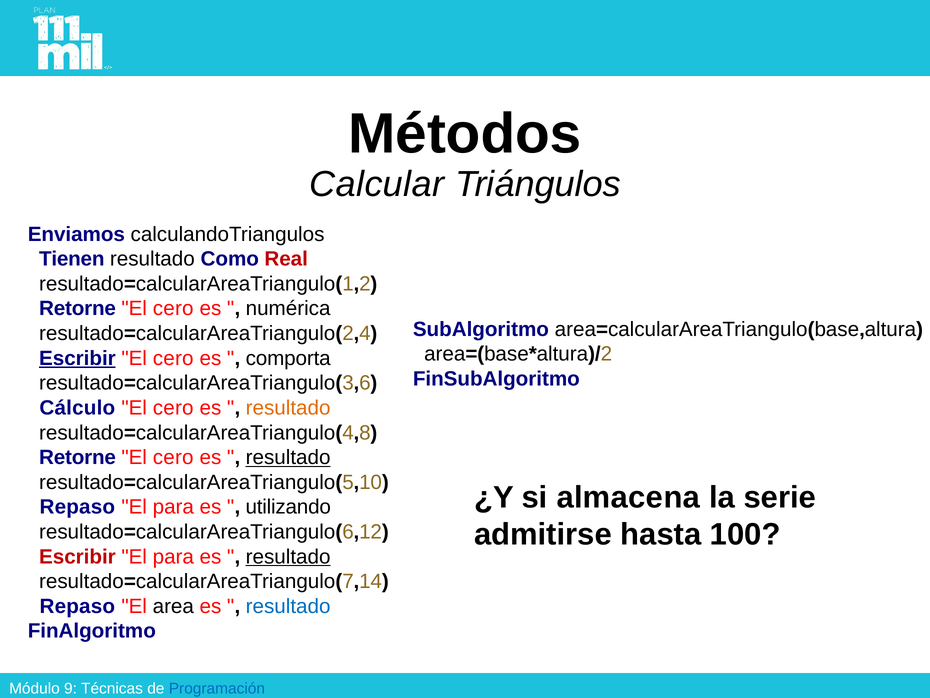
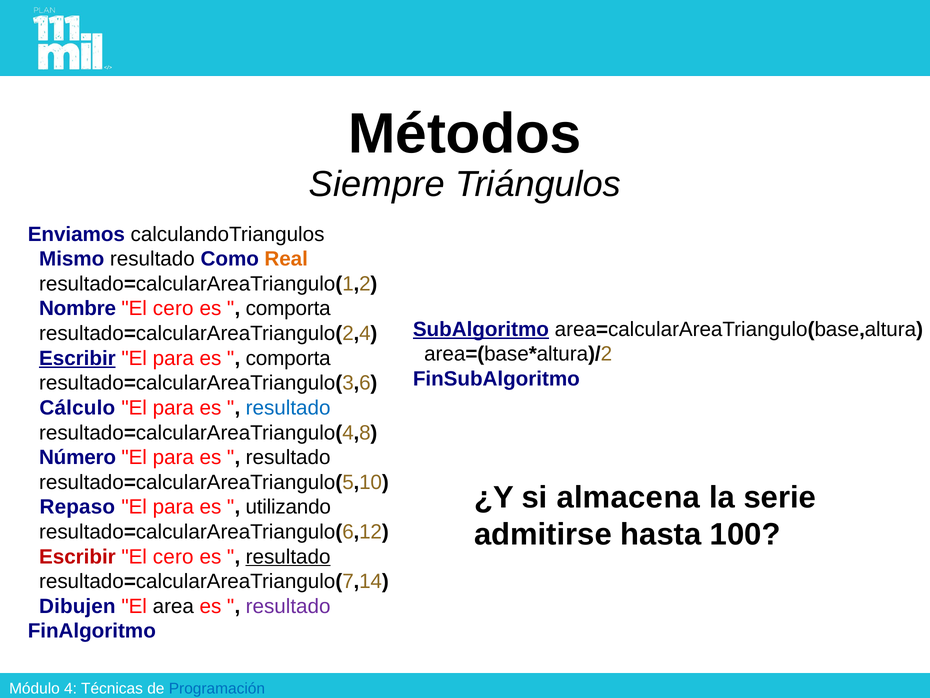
Calcular: Calcular -> Siempre (377, 184)
Tienen: Tienen -> Mismo (72, 259)
Real colour: red -> orange (286, 259)
Retorne: Retorne -> Nombre (78, 308)
numérica: numérica -> comporta (288, 308)
SubAlgoritmo underline: none -> present (481, 329)
cero: cero -> para (173, 358)
cero: cero -> para (173, 408)
resultado colour: orange -> blue (288, 408)
Retorne: Retorne -> Número (78, 457)
cero: cero -> para (173, 457)
resultado underline: present -> none (288, 457)
para: para -> cero (173, 556)
Repaso: Repaso -> Dibujen (77, 606)
resultado colour: blue -> purple (288, 606)
9: 9 -> 4 (71, 688)
